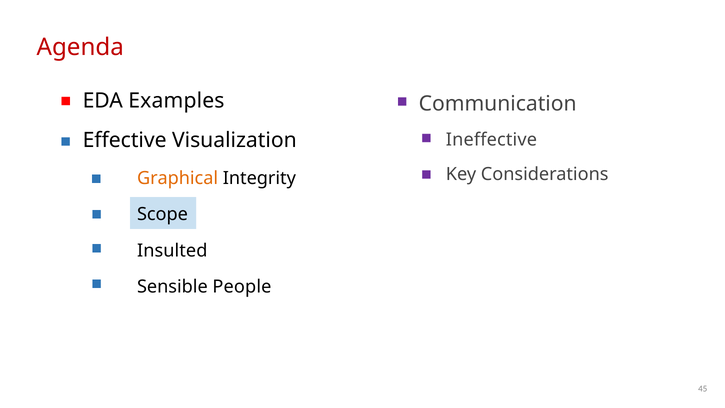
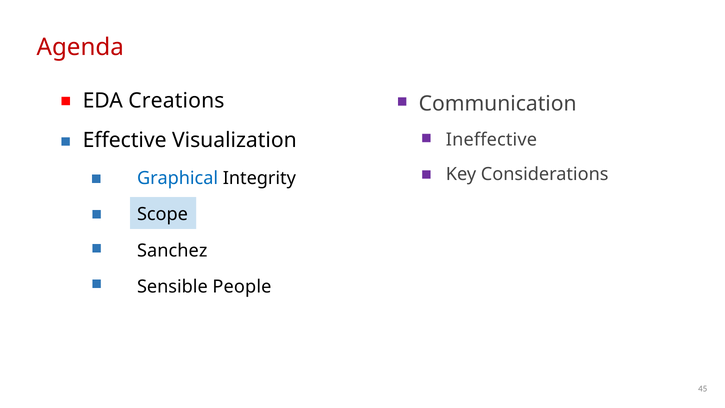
Examples: Examples -> Creations (176, 101)
Graphical colour: orange -> blue (178, 178)
Insulted: Insulted -> Sanchez (172, 251)
